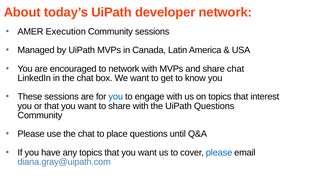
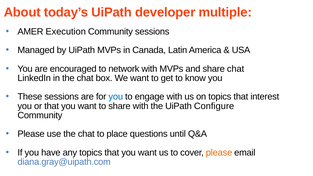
developer network: network -> multiple (225, 12)
UiPath Questions: Questions -> Configure (214, 106)
please colour: blue -> orange (219, 153)
